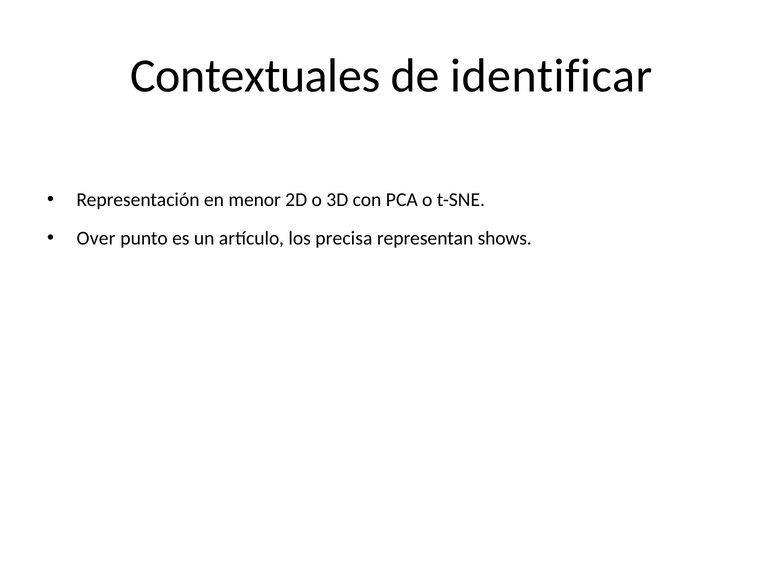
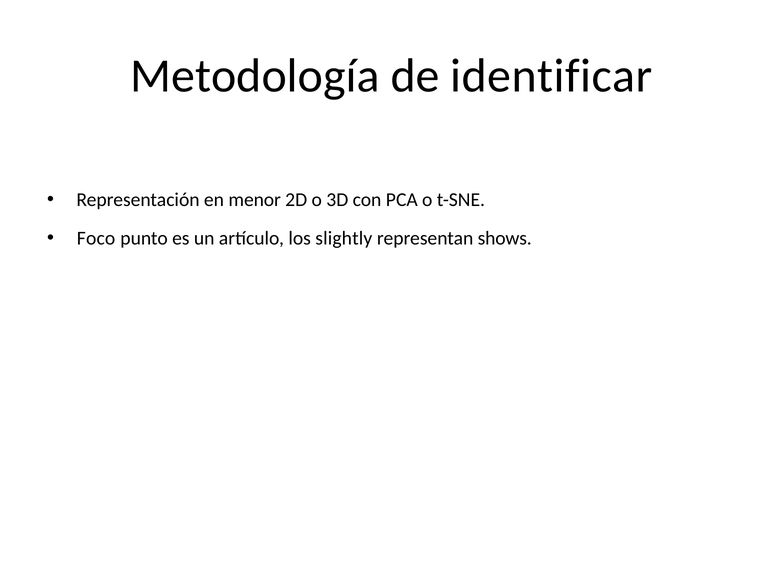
Contextuales: Contextuales -> Metodología (255, 76)
Over: Over -> Foco (96, 238)
precisa: precisa -> slightly (344, 238)
